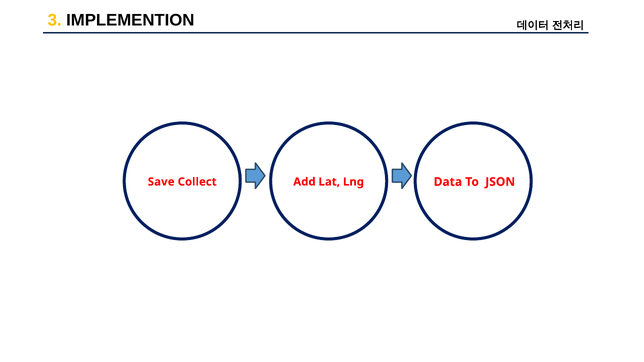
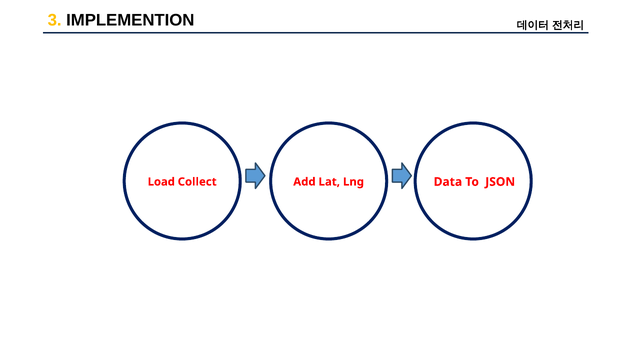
Save: Save -> Load (161, 182)
